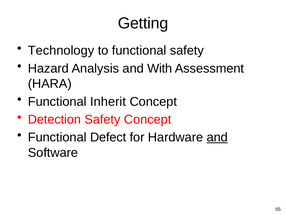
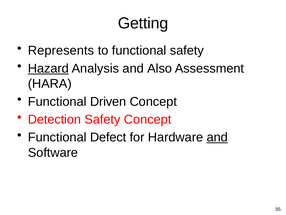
Technology: Technology -> Represents (61, 50)
Hazard underline: none -> present (48, 68)
With: With -> Also (160, 68)
Inherit: Inherit -> Driven (108, 101)
